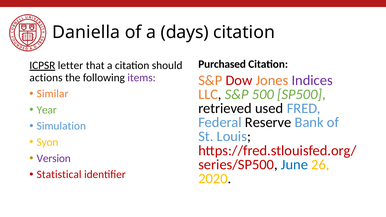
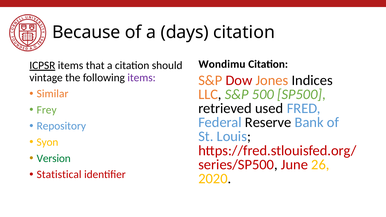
Daniella: Daniella -> Because (86, 32)
Purchased: Purchased -> Wondimu (222, 64)
ICPSR letter: letter -> items (71, 65)
actions: actions -> vintage (46, 78)
Indices colour: purple -> black (312, 80)
Year: Year -> Frey (47, 110)
Simulation: Simulation -> Repository (61, 126)
Version colour: purple -> green (54, 158)
June colour: blue -> red (294, 165)
